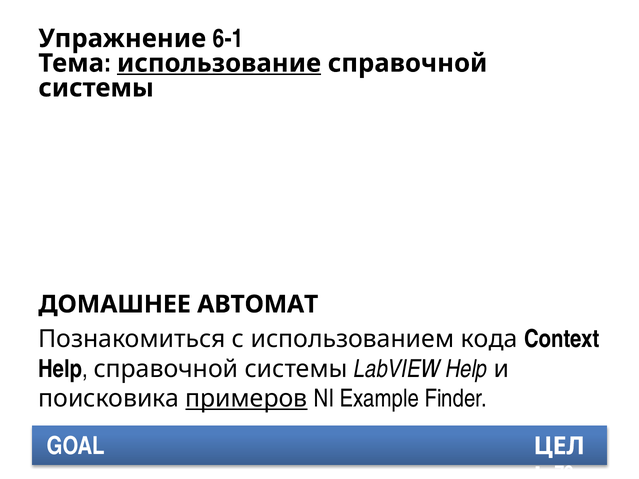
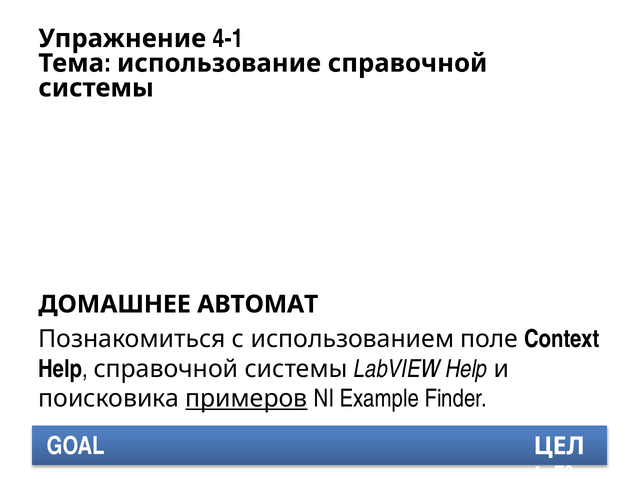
6-1: 6-1 -> 4-1 (228, 39)
использование underline: present -> none (219, 63)
кода: кода -> поле (489, 339)
